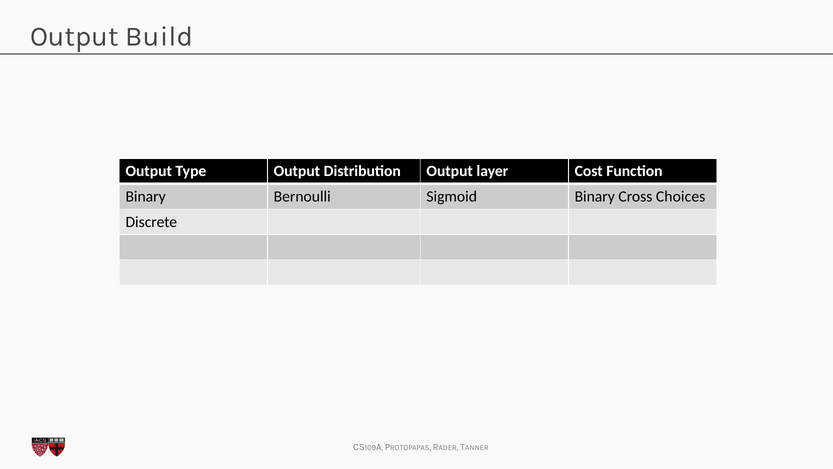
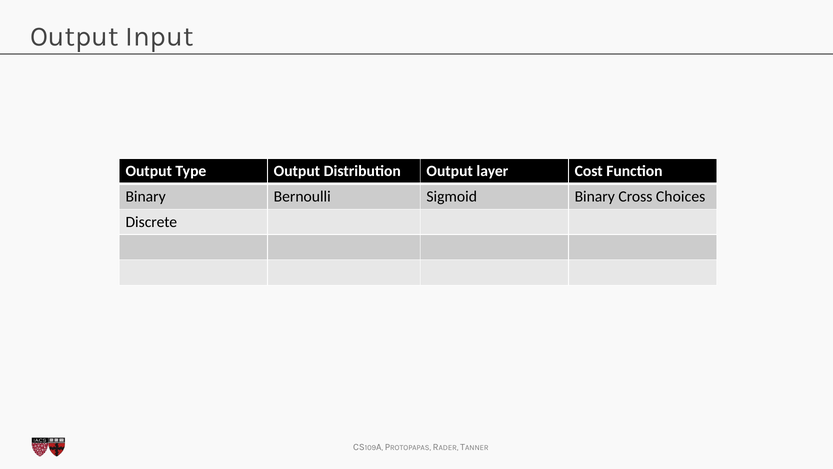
Build: Build -> Input (159, 36)
